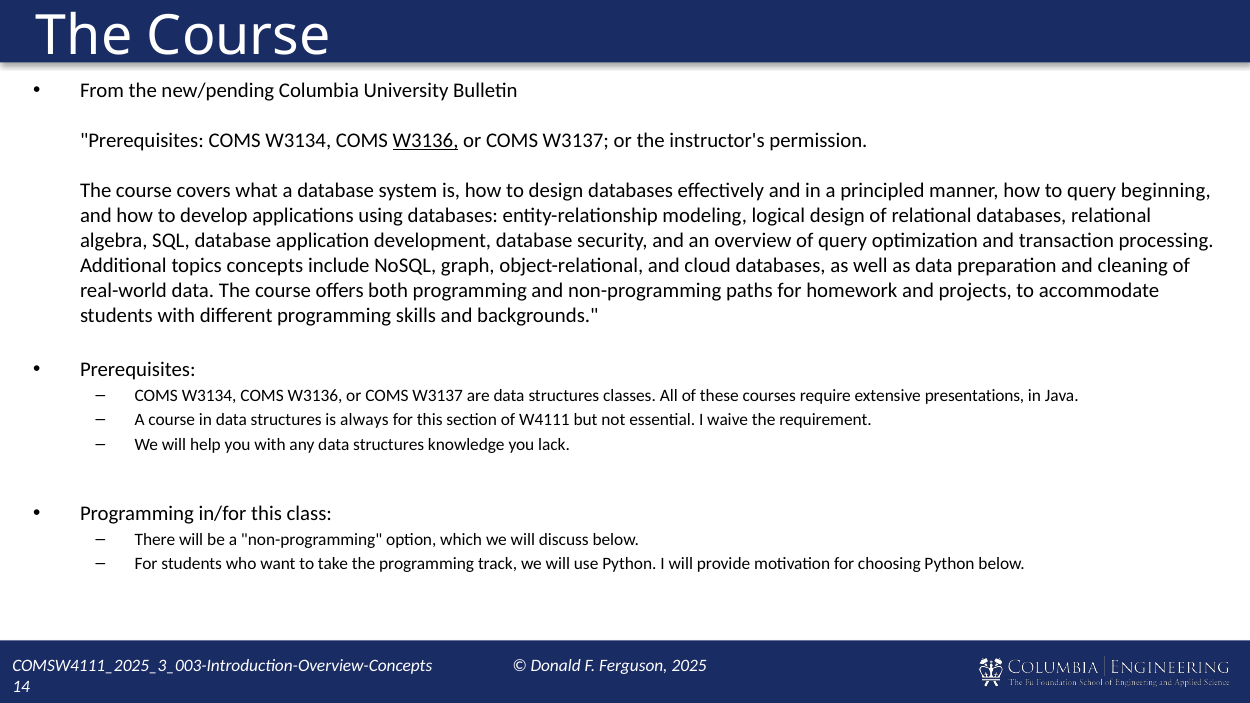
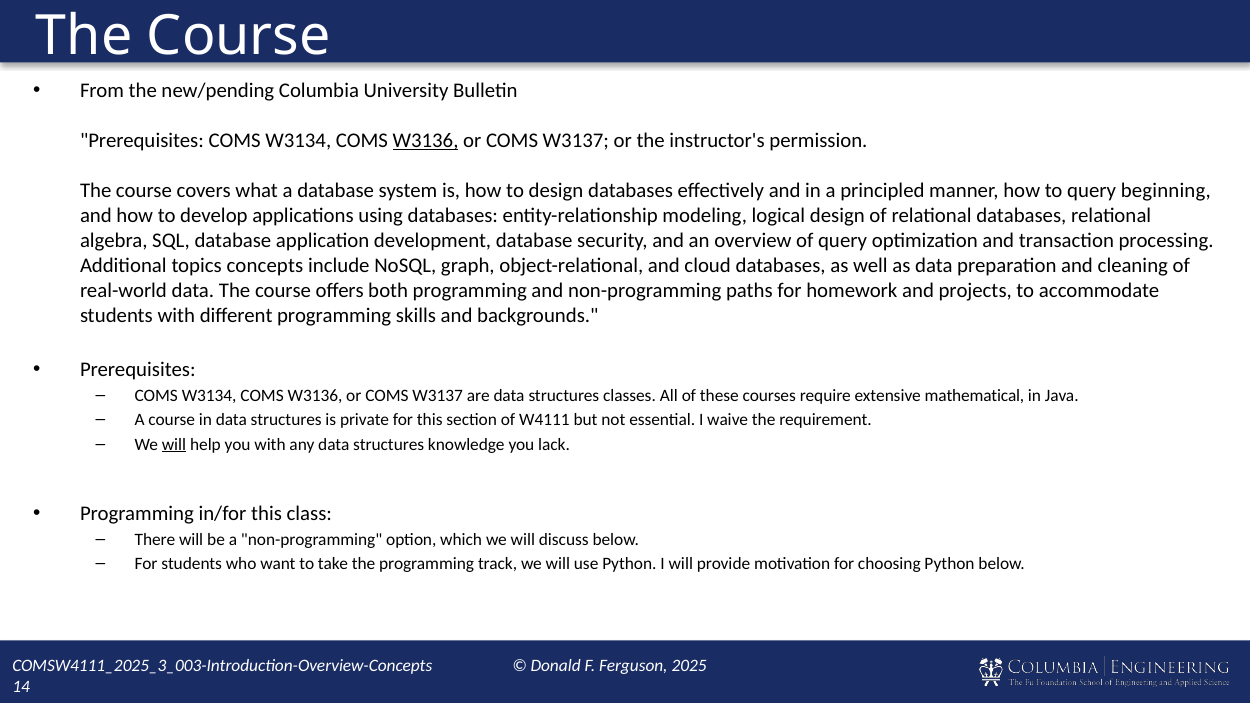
presentations: presentations -> mathematical (975, 396)
always: always -> private (365, 420)
will underline: none -> present (174, 445)
